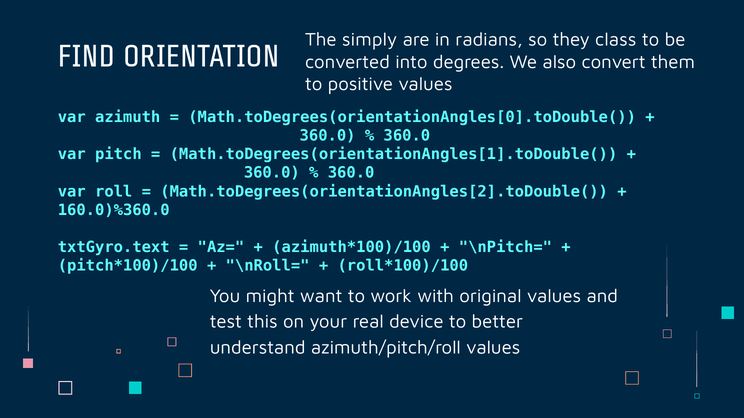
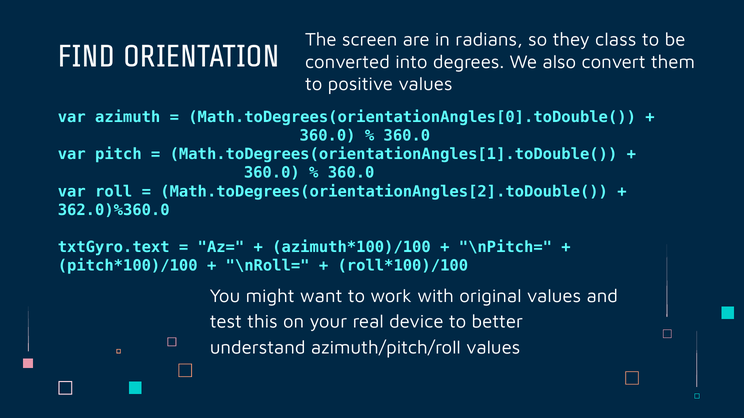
simply: simply -> screen (370, 40)
160.0)%360.0: 160.0)%360.0 -> 362.0)%360.0 (114, 210)
